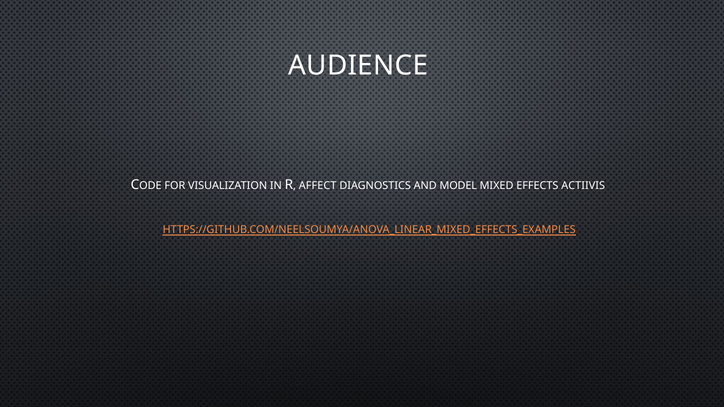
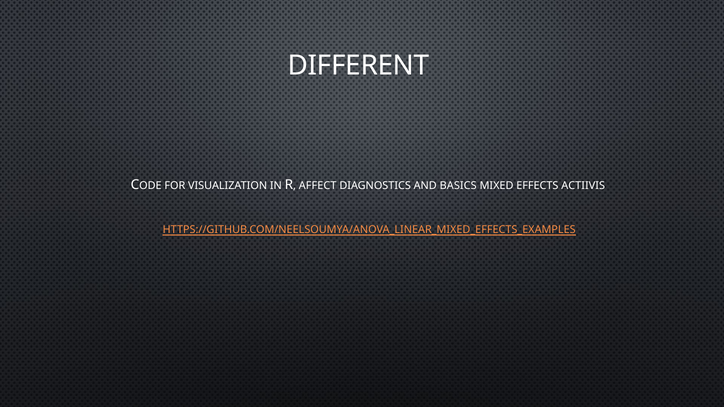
AUDIENCE: AUDIENCE -> DIFFERENT (358, 66)
MODEL: MODEL -> BASICS (458, 186)
